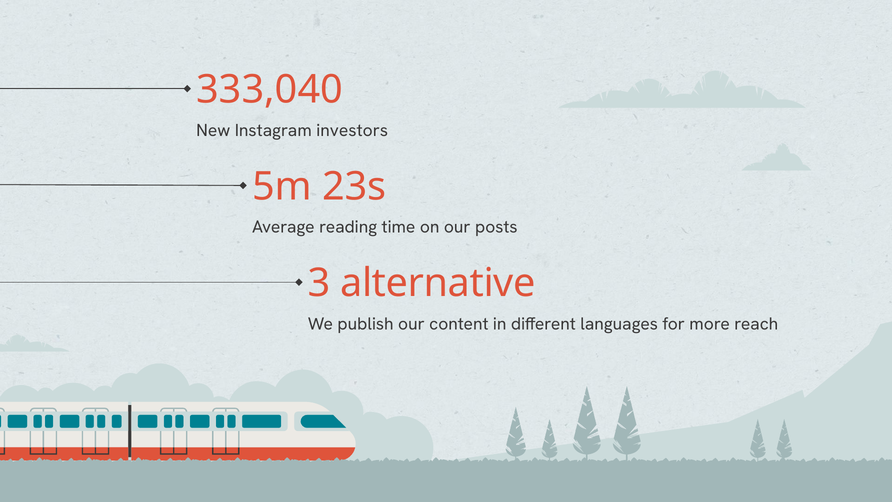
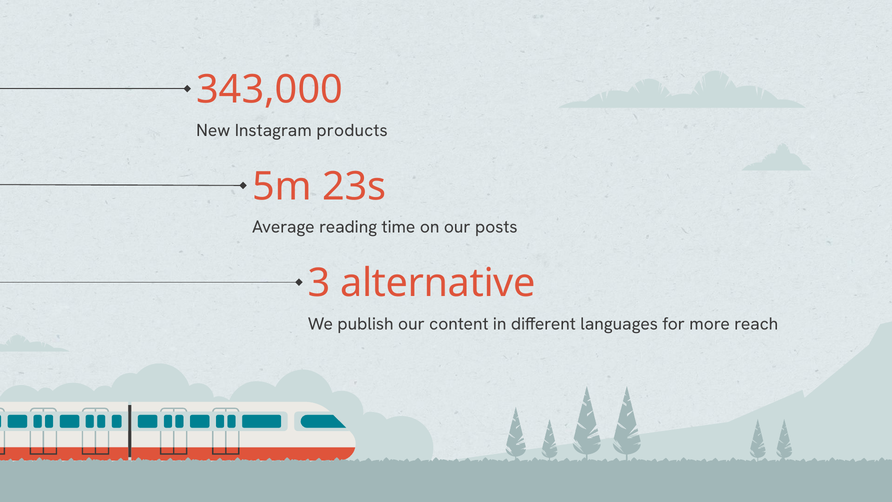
333,040: 333,040 -> 343,000 (270, 90)
investors: investors -> products (352, 130)
